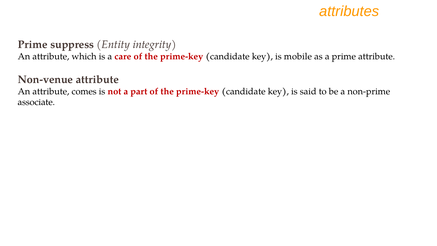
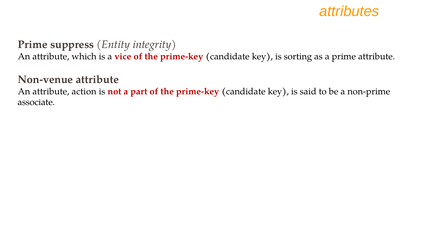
care: care -> vice (123, 56)
mobile: mobile -> sorting (298, 56)
comes: comes -> action (84, 91)
